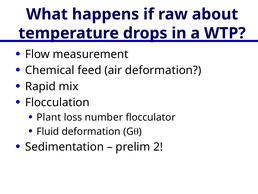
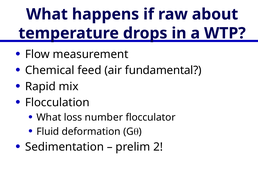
air deformation: deformation -> fundamental (163, 70)
Plant: Plant -> What (49, 117)
